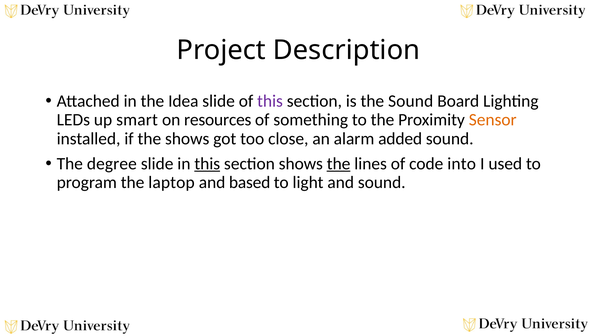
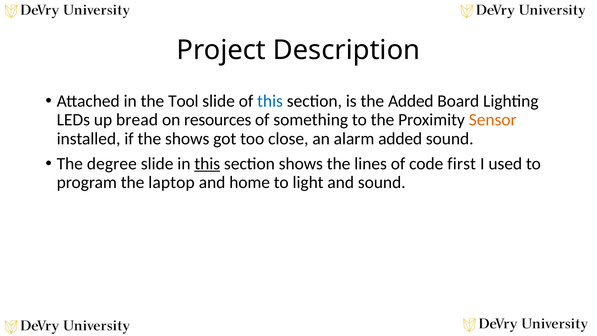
Idea: Idea -> Tool (183, 101)
this colour: purple -> blue (270, 101)
the Sound: Sound -> Added (411, 101)
smart: smart -> bread (137, 120)
the underline: present -> none (339, 164)
into: into -> first (462, 164)
based: based -> home (250, 182)
